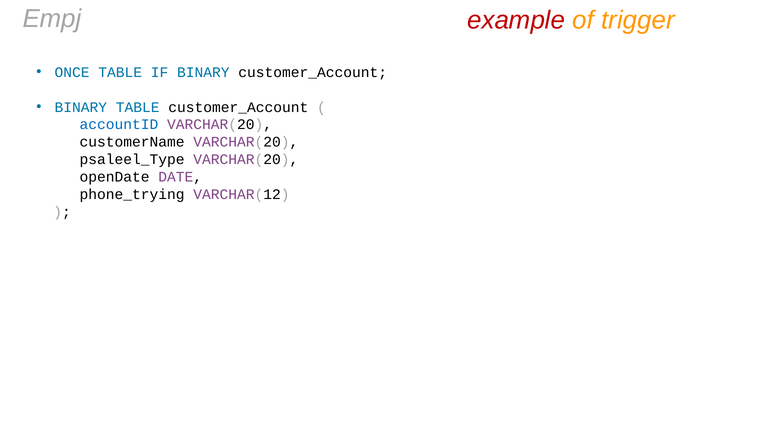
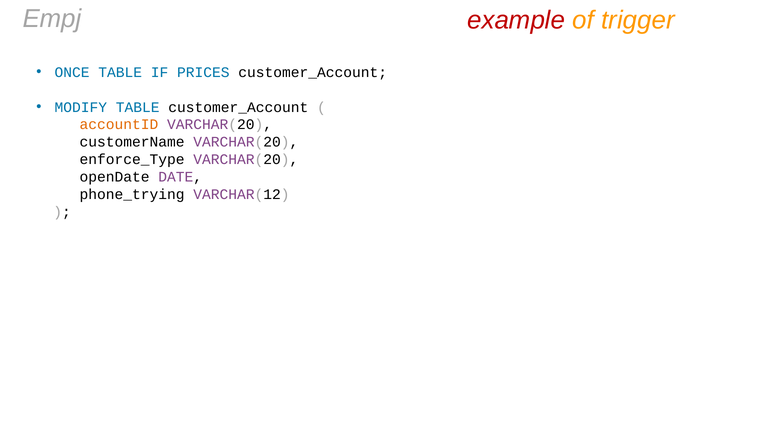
IF BINARY: BINARY -> PRICES (203, 72)
BINARY: BINARY -> MODIFY (81, 107)
accountID colour: blue -> orange (119, 125)
psaleel_Type: psaleel_Type -> enforce_Type (132, 160)
